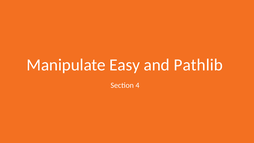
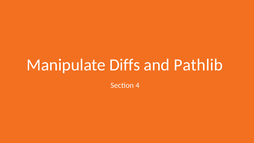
Easy: Easy -> Diffs (125, 65)
